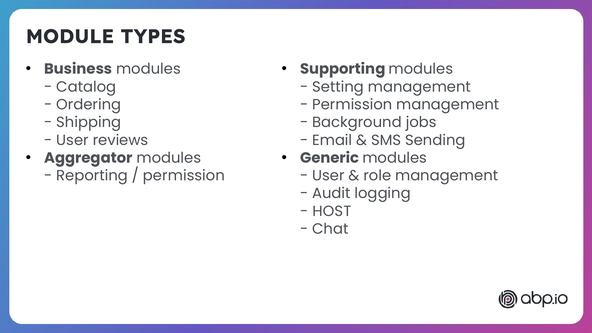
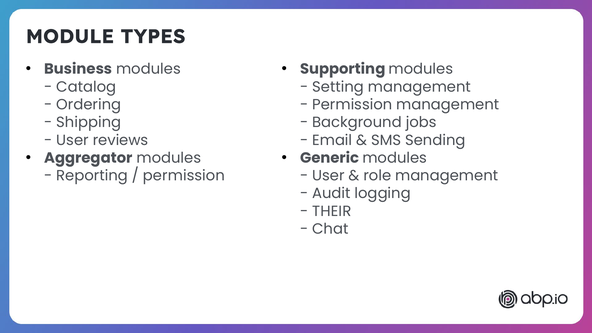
HOST: HOST -> THEIR (332, 211)
